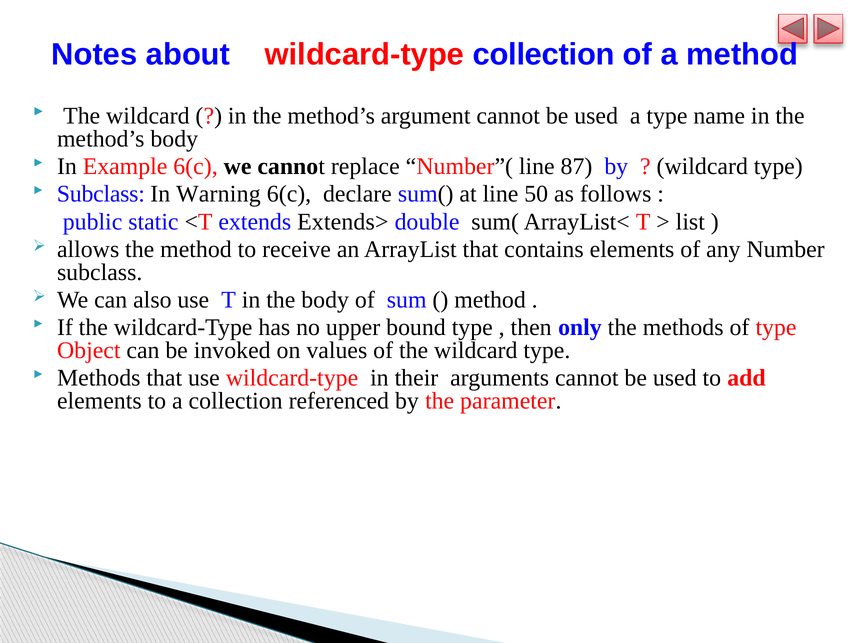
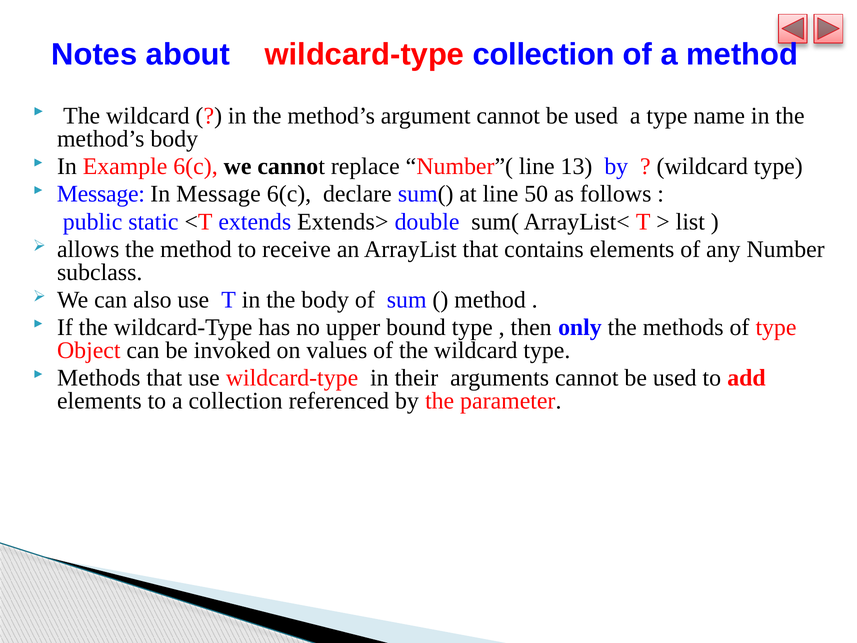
87: 87 -> 13 (576, 166)
Subclass: Subclass -> Message (101, 194)
In Warning: Warning -> Message (218, 194)
